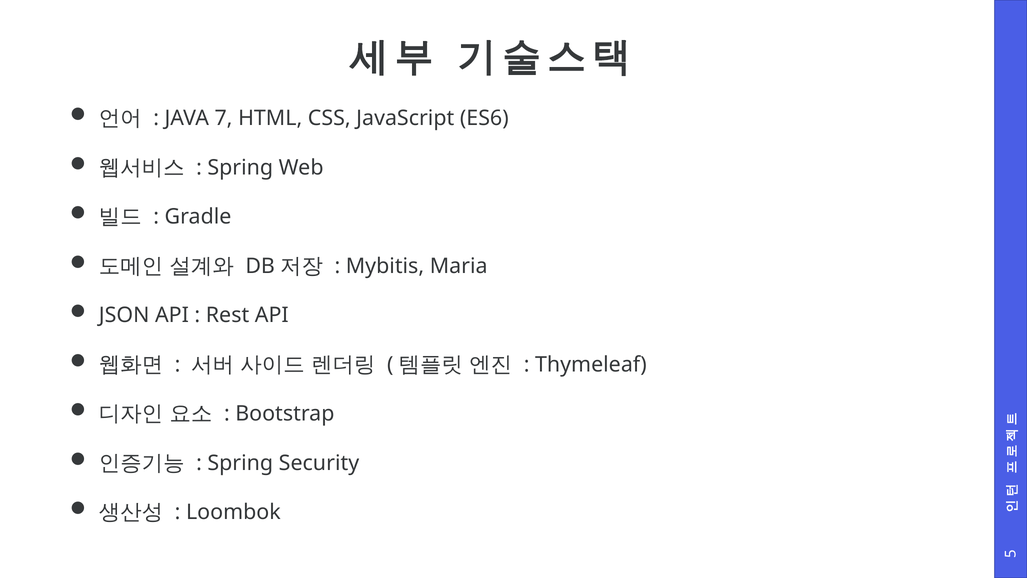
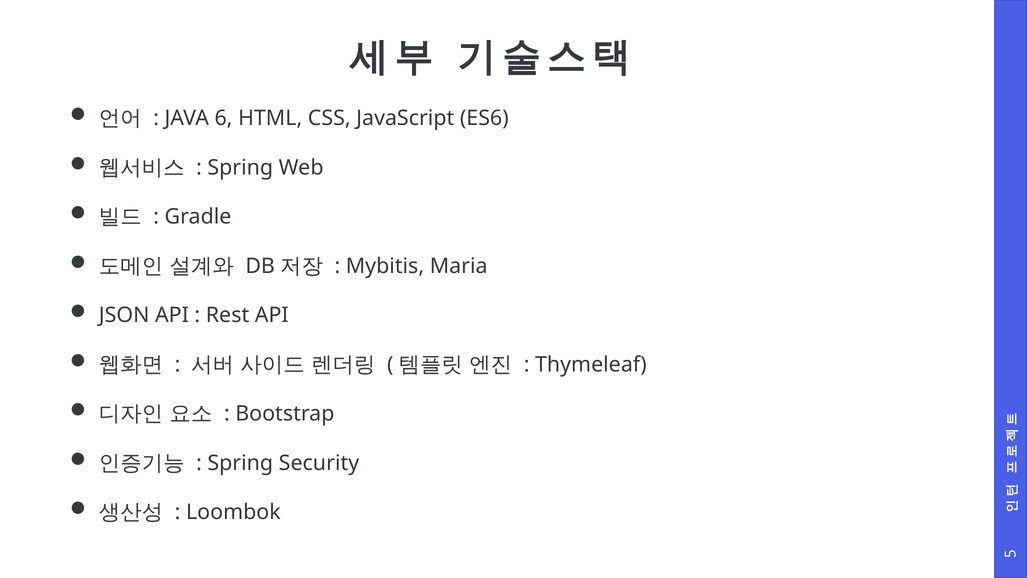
7: 7 -> 6 (224, 118)
